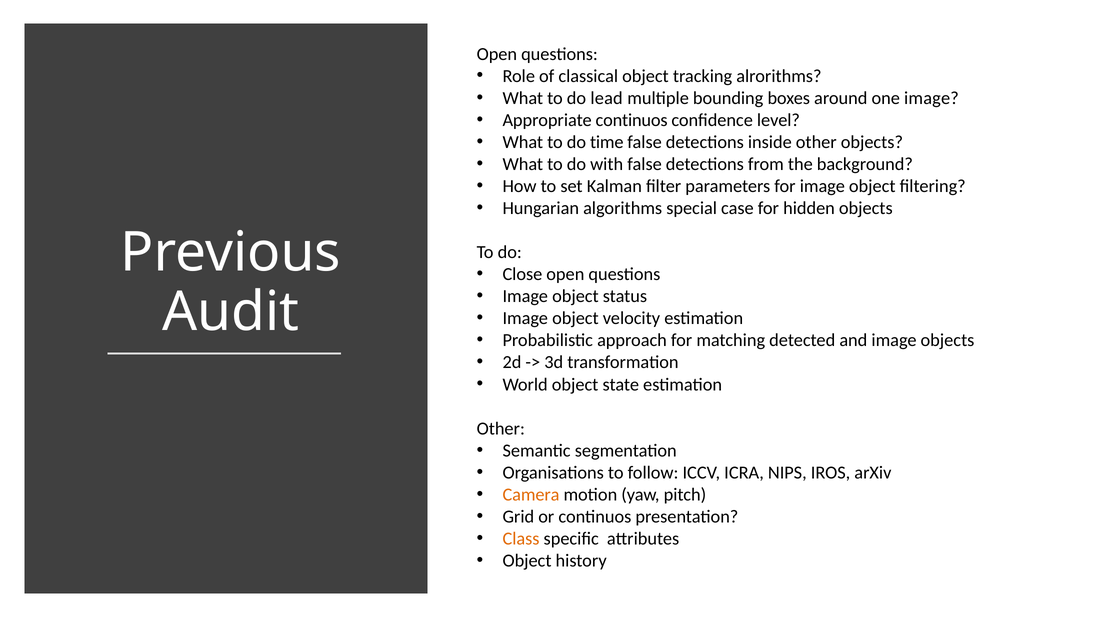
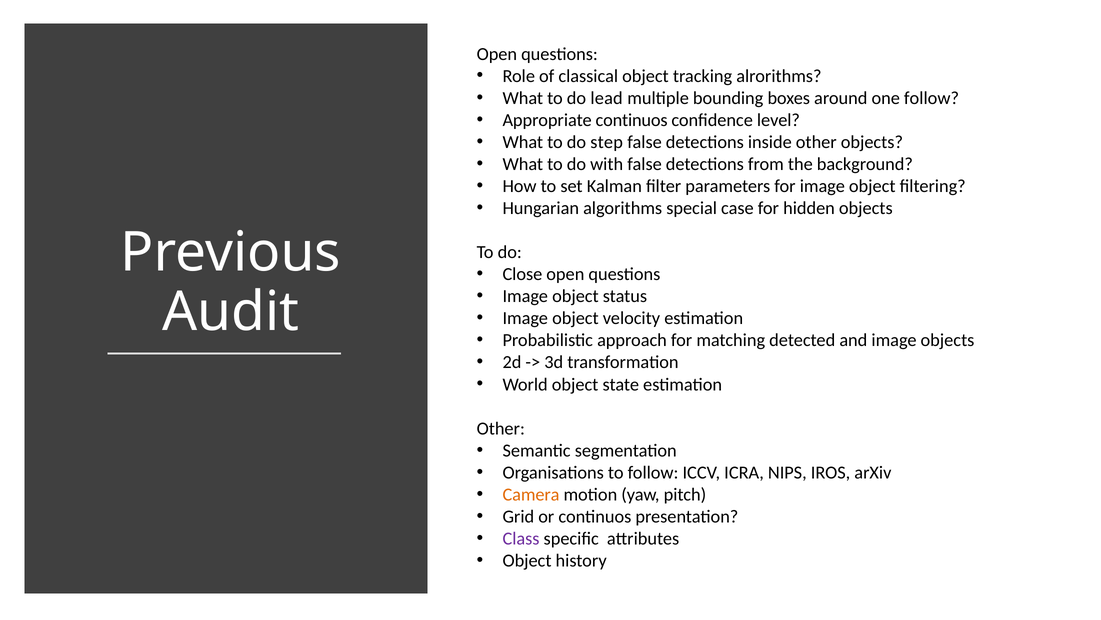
one image: image -> follow (932, 98)
time: time -> step (607, 142)
Class colour: orange -> purple (521, 538)
